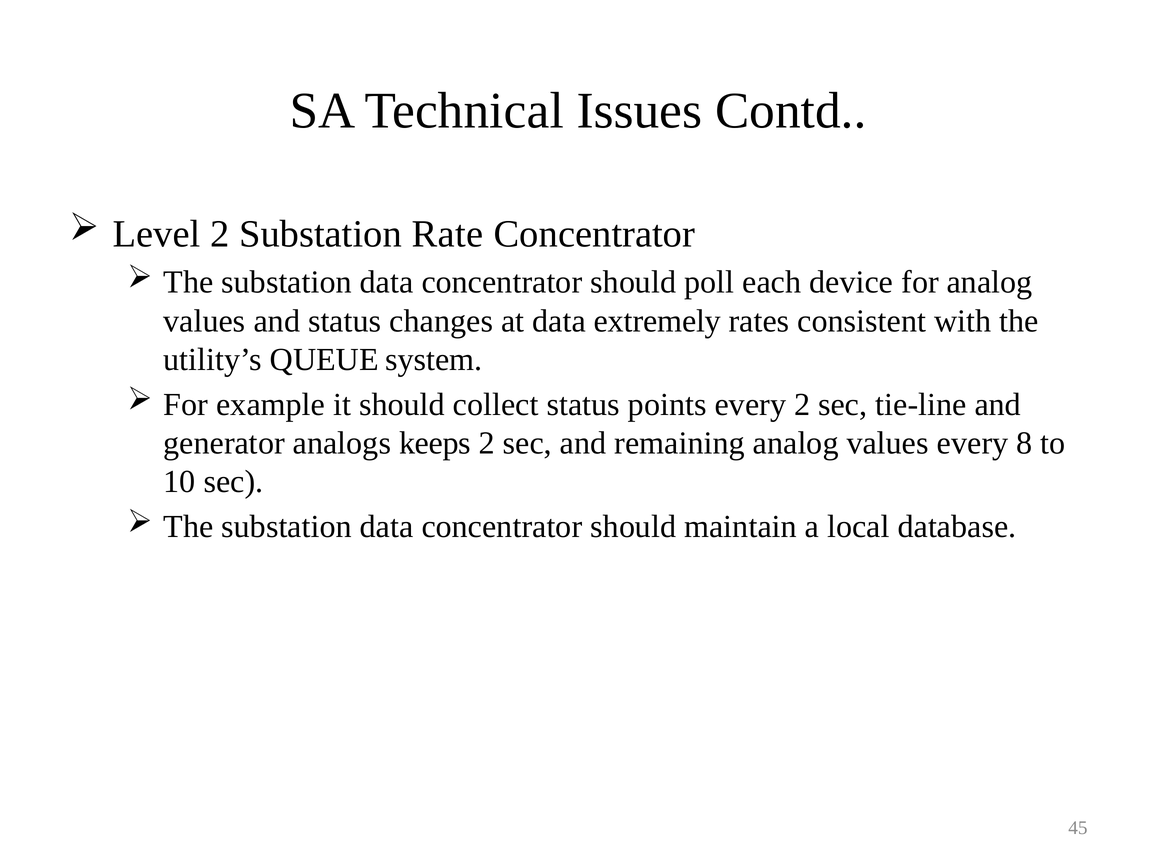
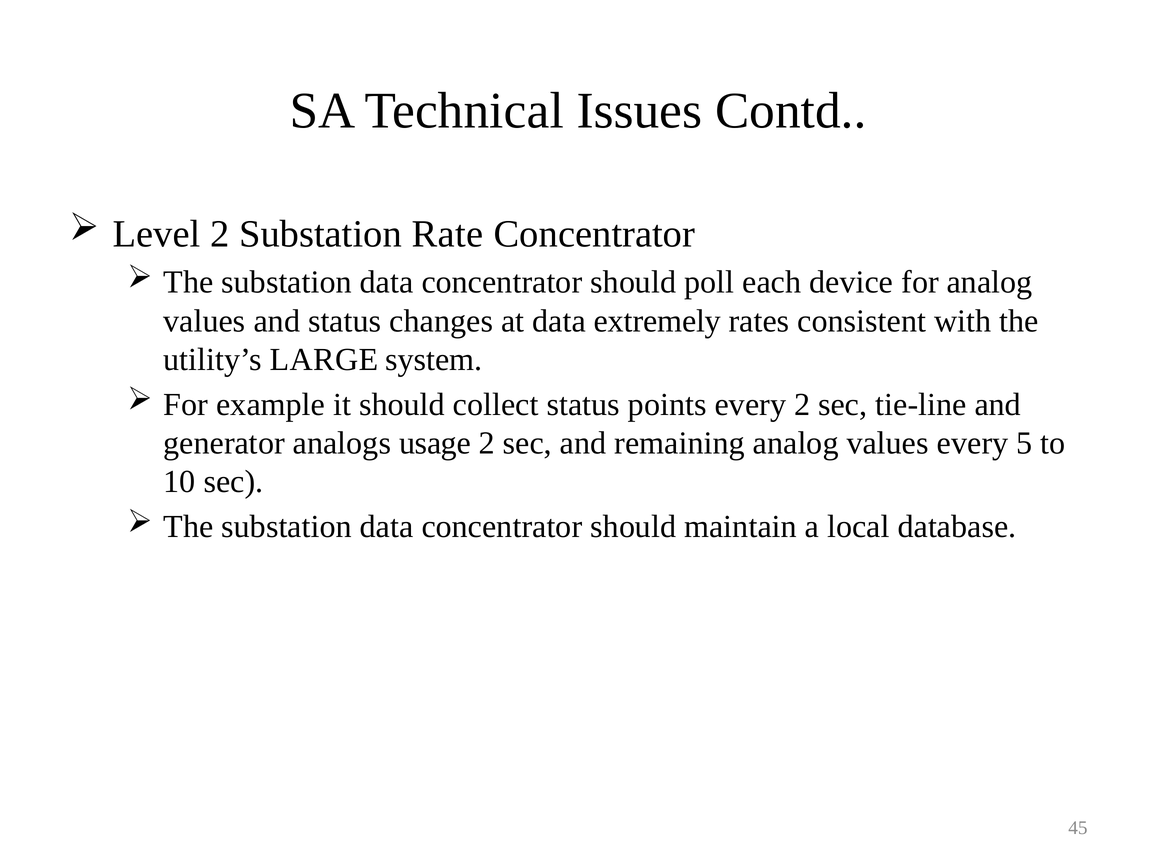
QUEUE: QUEUE -> LARGE (324, 360)
keeps: keeps -> usage (435, 443)
8: 8 -> 5 (1024, 443)
